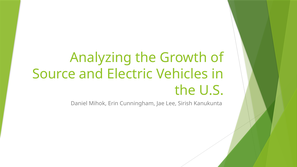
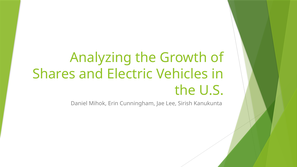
Source: Source -> Shares (54, 74)
